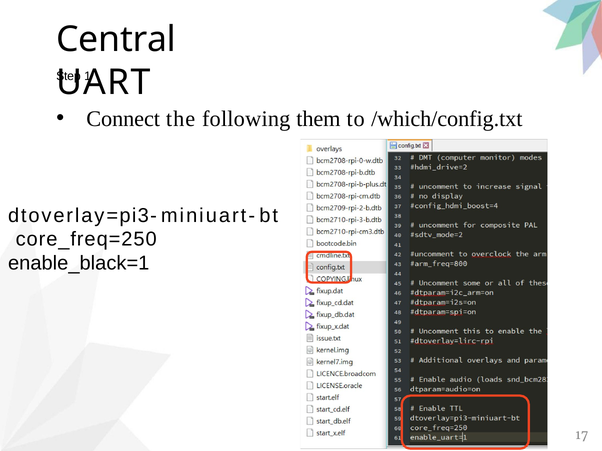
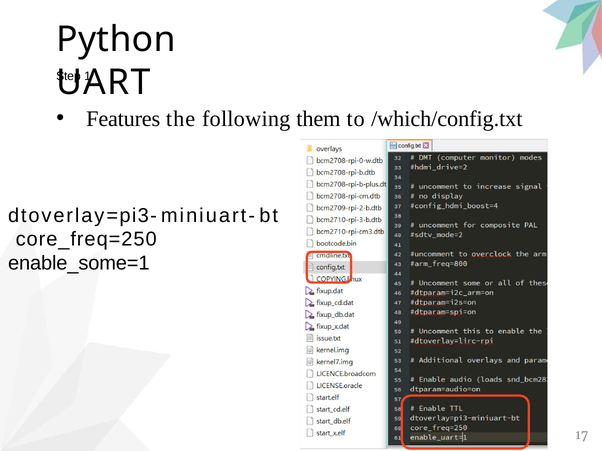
Central: Central -> Python (116, 40)
Connect: Connect -> Features (123, 119)
enable_black=1: enable_black=1 -> enable_some=1 (79, 263)
